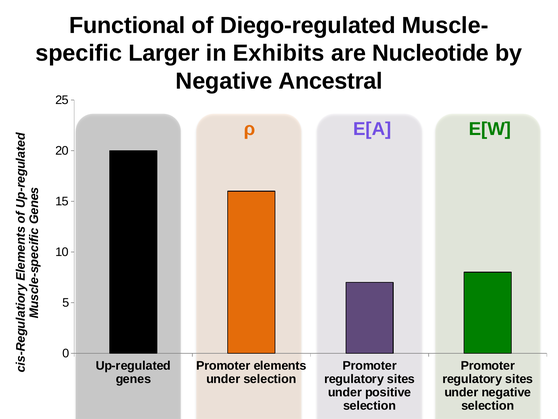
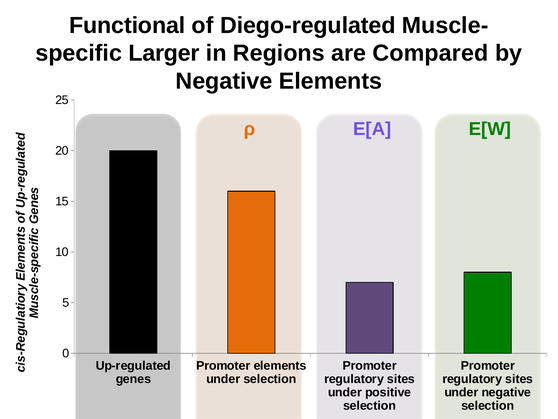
Exhibits: Exhibits -> Regions (279, 53)
Nucleotide: Nucleotide -> Compared (430, 53)
Negative Ancestral: Ancestral -> Elements (330, 81)
